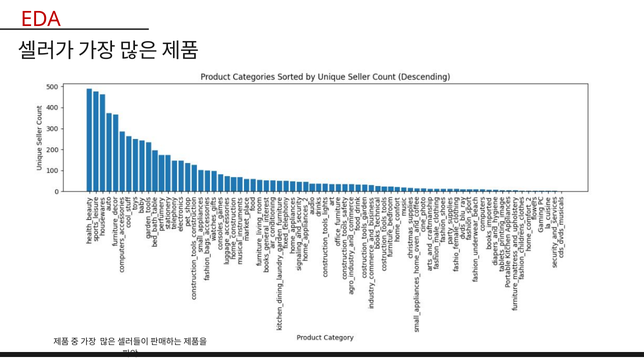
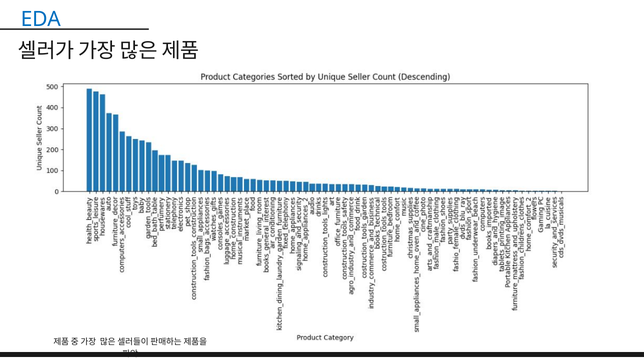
EDA colour: red -> blue (41, 19)
